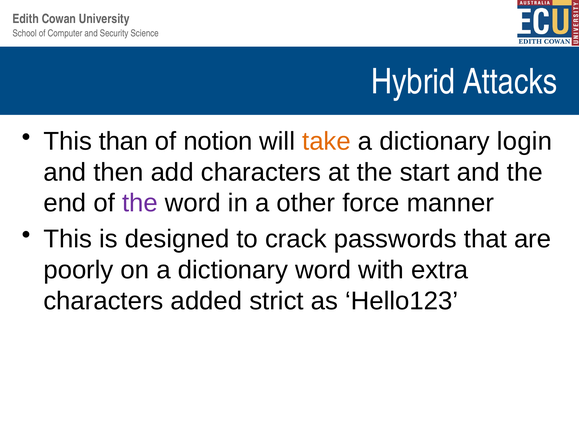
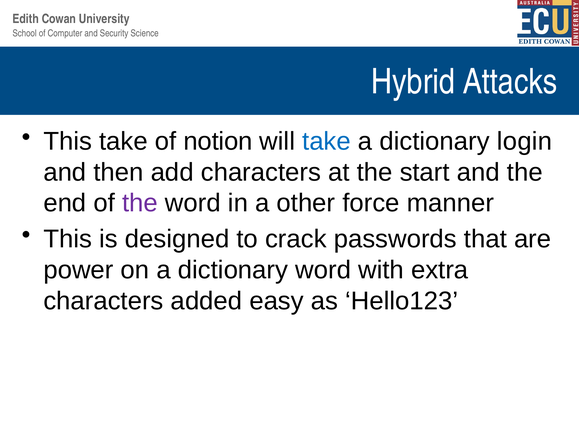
This than: than -> take (123, 141)
take colour: orange -> blue (327, 141)
poorly: poorly -> power (78, 270)
strict: strict -> easy (277, 301)
